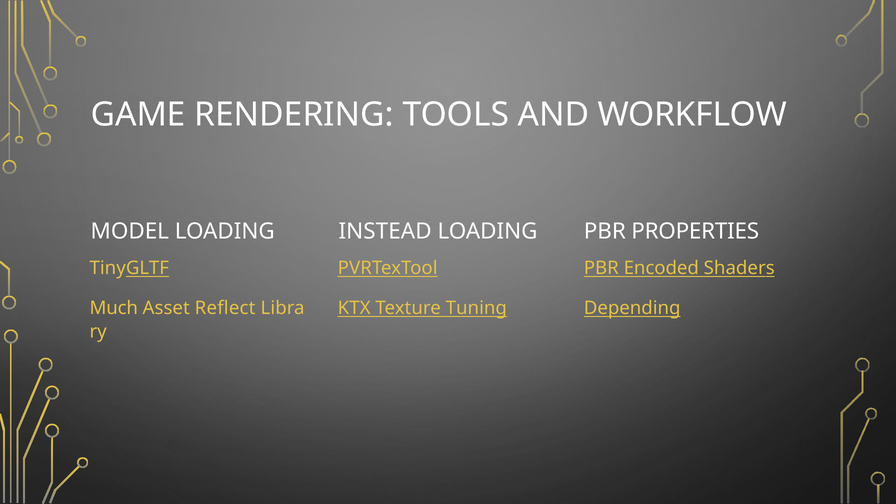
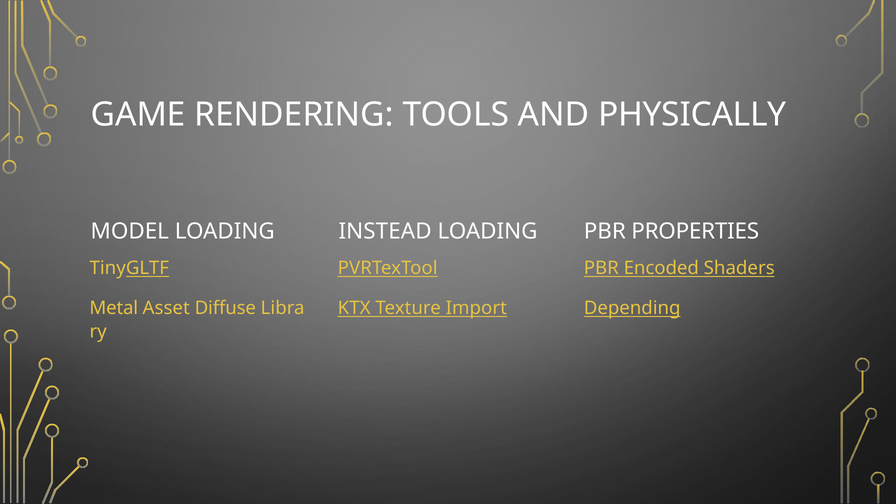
WORKFLOW: WORKFLOW -> PHYSICALLY (692, 115)
Much: Much -> Metal (114, 308)
Reflect: Reflect -> Diffuse (225, 308)
Tuning: Tuning -> Import (476, 308)
